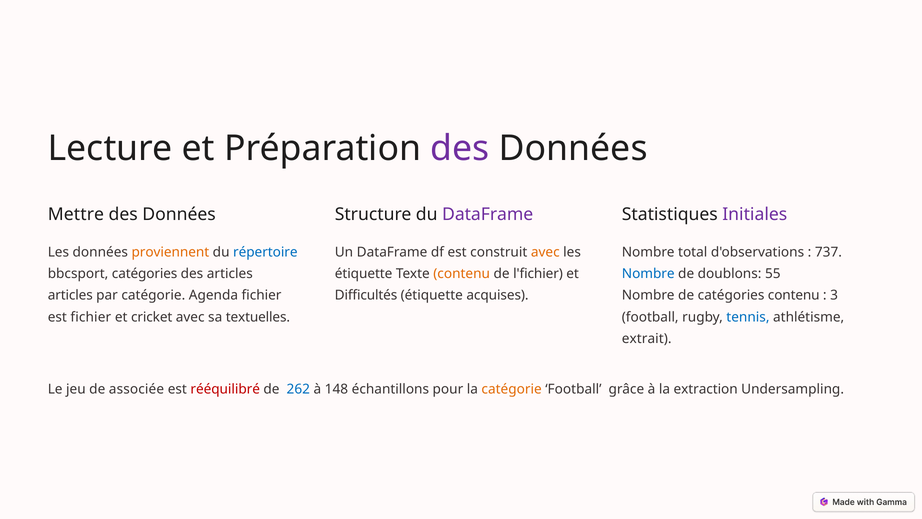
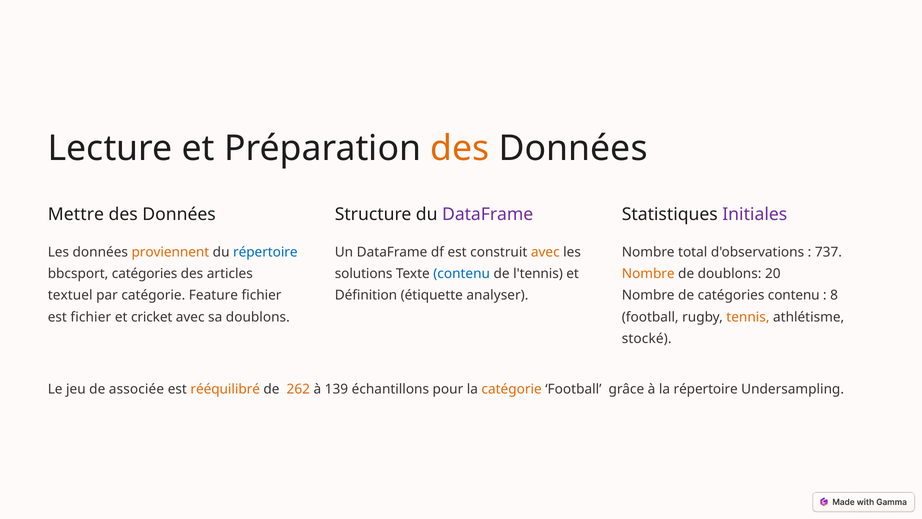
des colour: purple -> orange (460, 148)
étiquette: étiquette -> solutions (364, 274)
contenu colour: orange -> blue (462, 274)
l'fichier: l'fichier -> l'tennis (538, 274)
Nombre colour: blue -> orange (648, 274)
55: 55 -> 20 (773, 274)
articles: articles -> textuel (70, 295)
Agenda: Agenda -> Feature (213, 295)
Difficultés: Difficultés -> Définition (366, 295)
acquises: acquises -> analyser (497, 295)
3: 3 -> 8 (834, 295)
sa textuelles: textuelles -> doublons (258, 317)
tennis colour: blue -> orange (748, 317)
extrait: extrait -> stocké (647, 338)
rééquilibré colour: red -> orange (225, 389)
262 colour: blue -> orange (298, 389)
148: 148 -> 139 (336, 389)
la extraction: extraction -> répertoire (706, 389)
